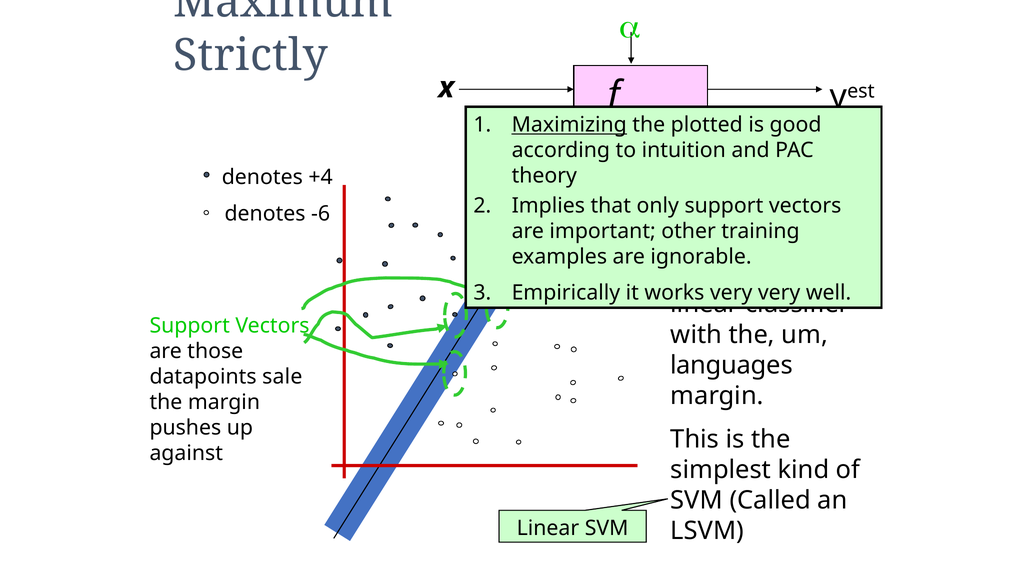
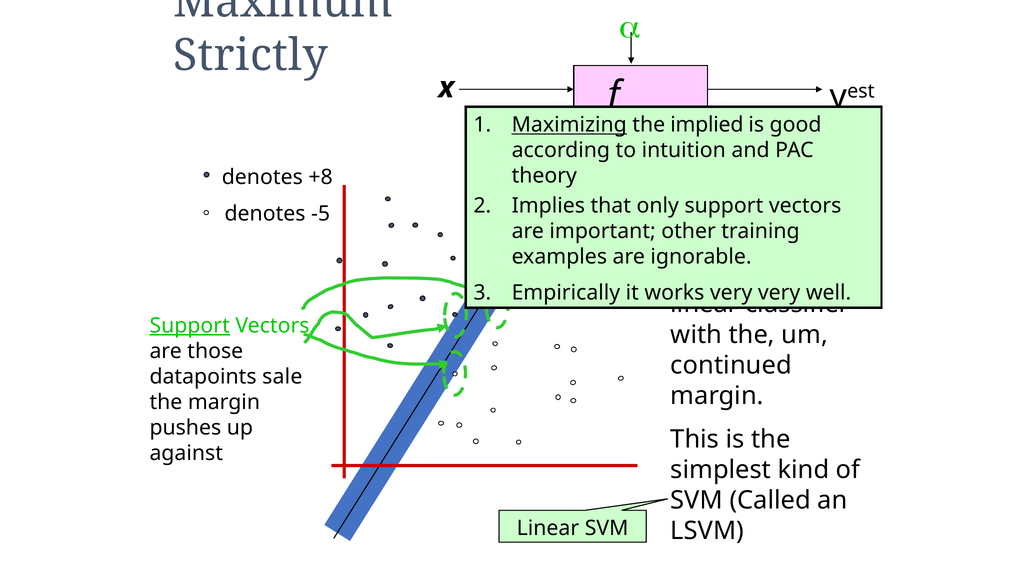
plotted: plotted -> implied (707, 125)
+4: +4 -> +8 (321, 177)
-6: -6 -> -5 (321, 214)
Support underline: none -> present (190, 325)
languages: languages -> continued (731, 365)
